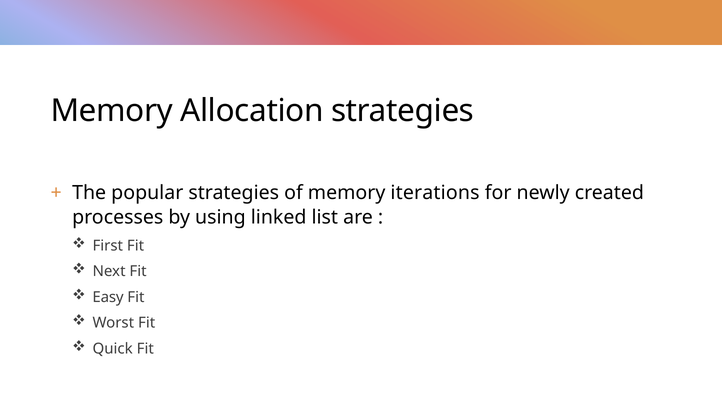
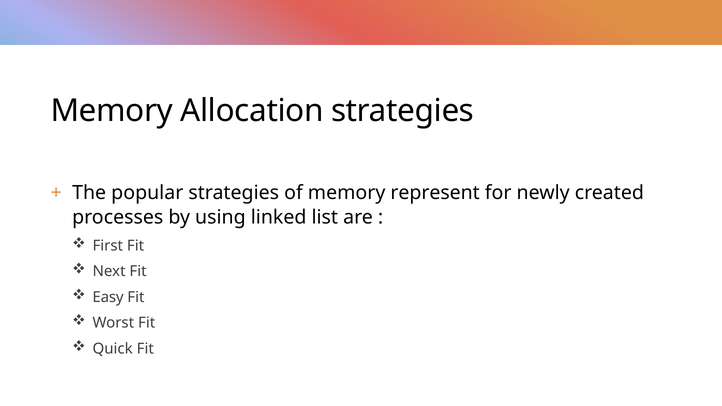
iterations: iterations -> represent (435, 193)
